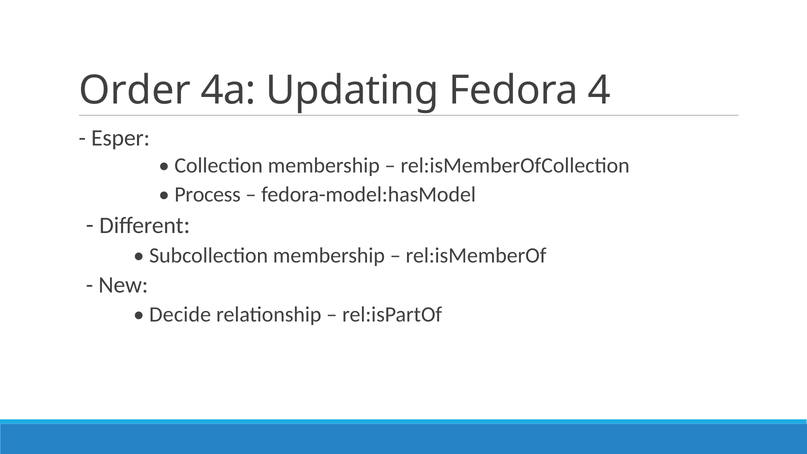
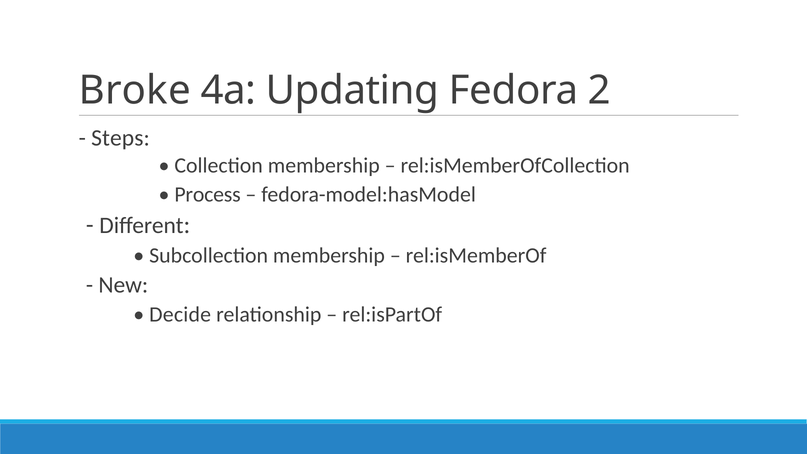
Order: Order -> Broke (135, 90)
4: 4 -> 2 (599, 90)
Esper: Esper -> Steps (121, 138)
